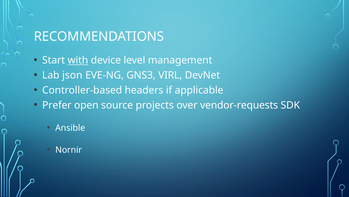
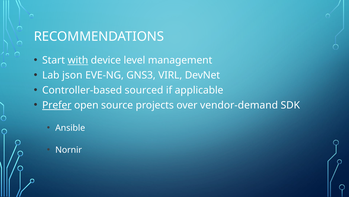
headers: headers -> sourced (144, 90)
Prefer underline: none -> present (57, 105)
vendor-requests: vendor-requests -> vendor-demand (239, 105)
